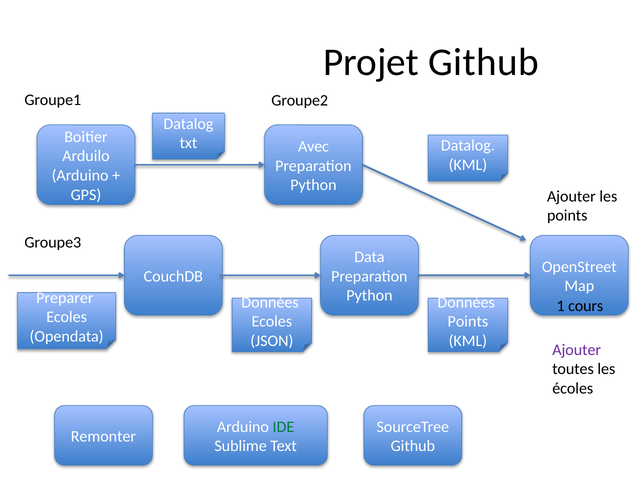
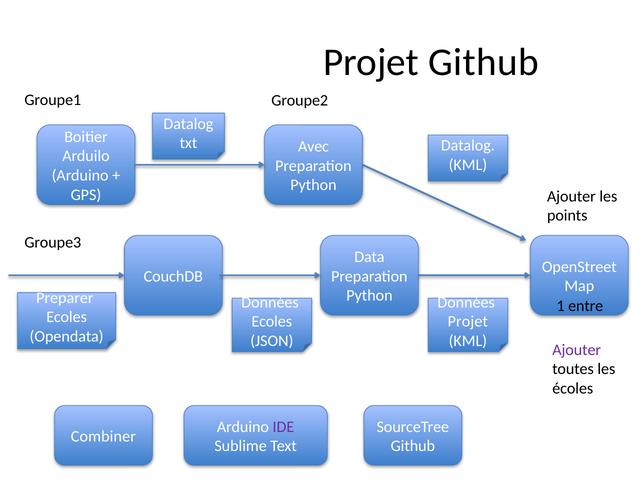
cours: cours -> entre (586, 306)
Points: Points -> Projet (468, 321)
IDE colour: green -> purple (283, 426)
Remonter: Remonter -> Combiner (103, 436)
